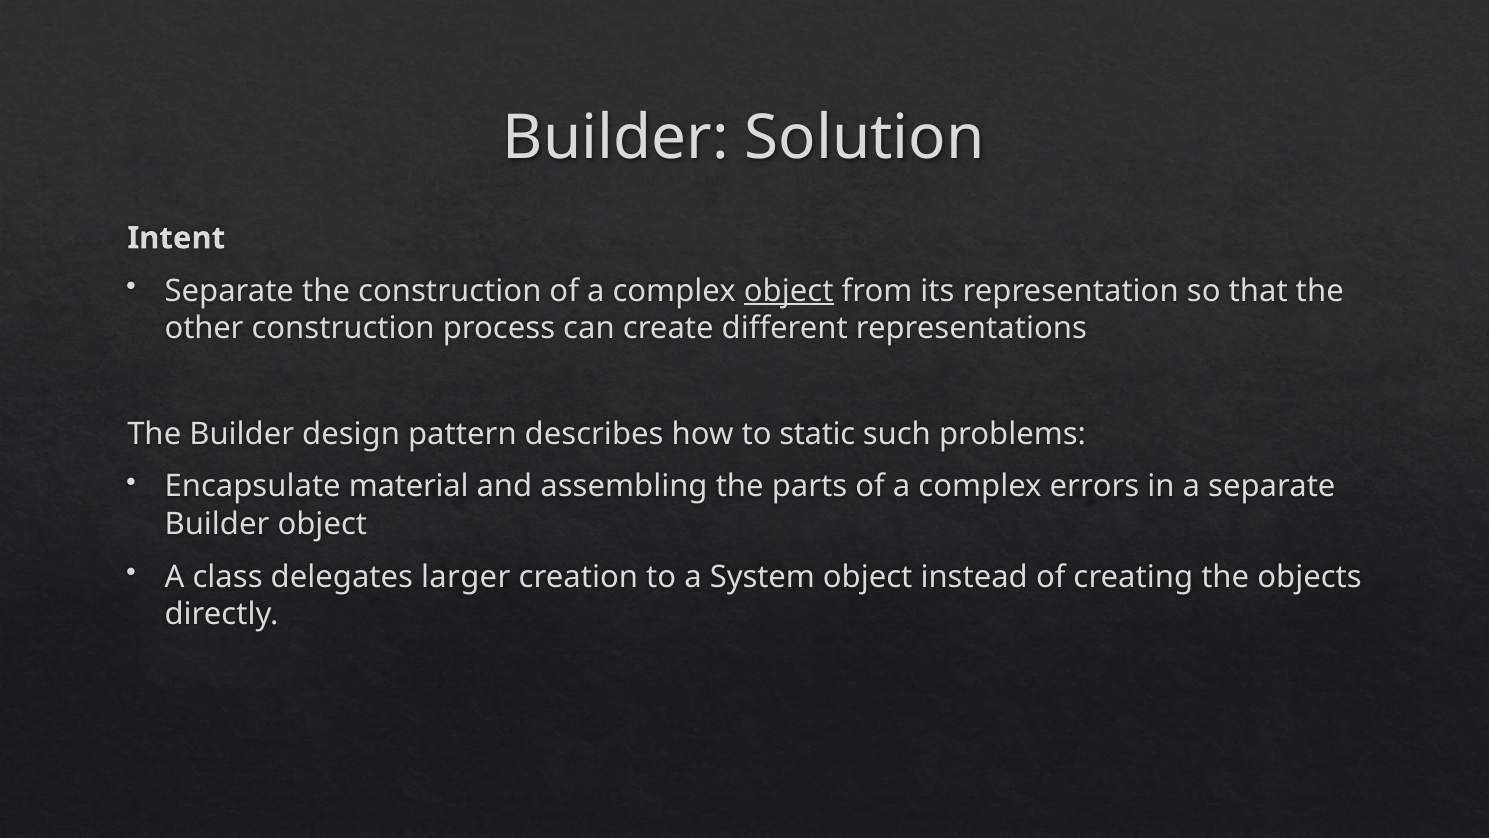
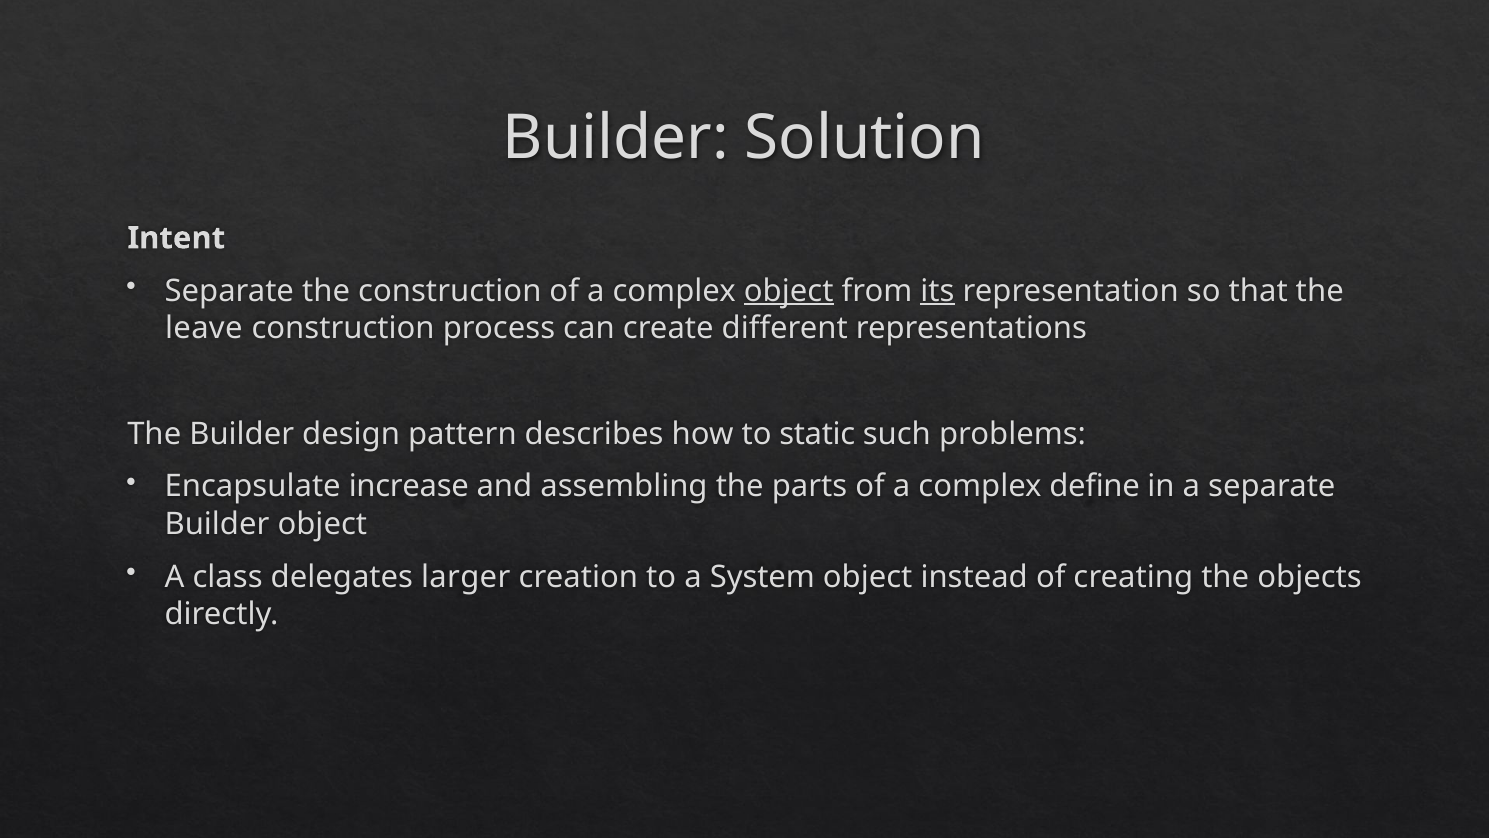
its underline: none -> present (938, 291)
other: other -> leave (204, 328)
material: material -> increase (409, 486)
errors: errors -> define (1095, 486)
